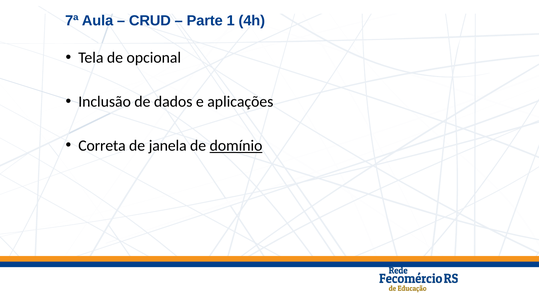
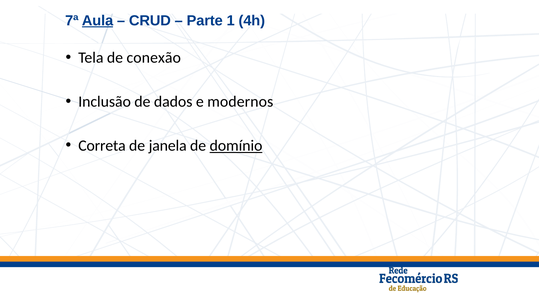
Aula underline: none -> present (98, 21)
opcional: opcional -> conexão (154, 58)
aplicações: aplicações -> modernos (240, 102)
